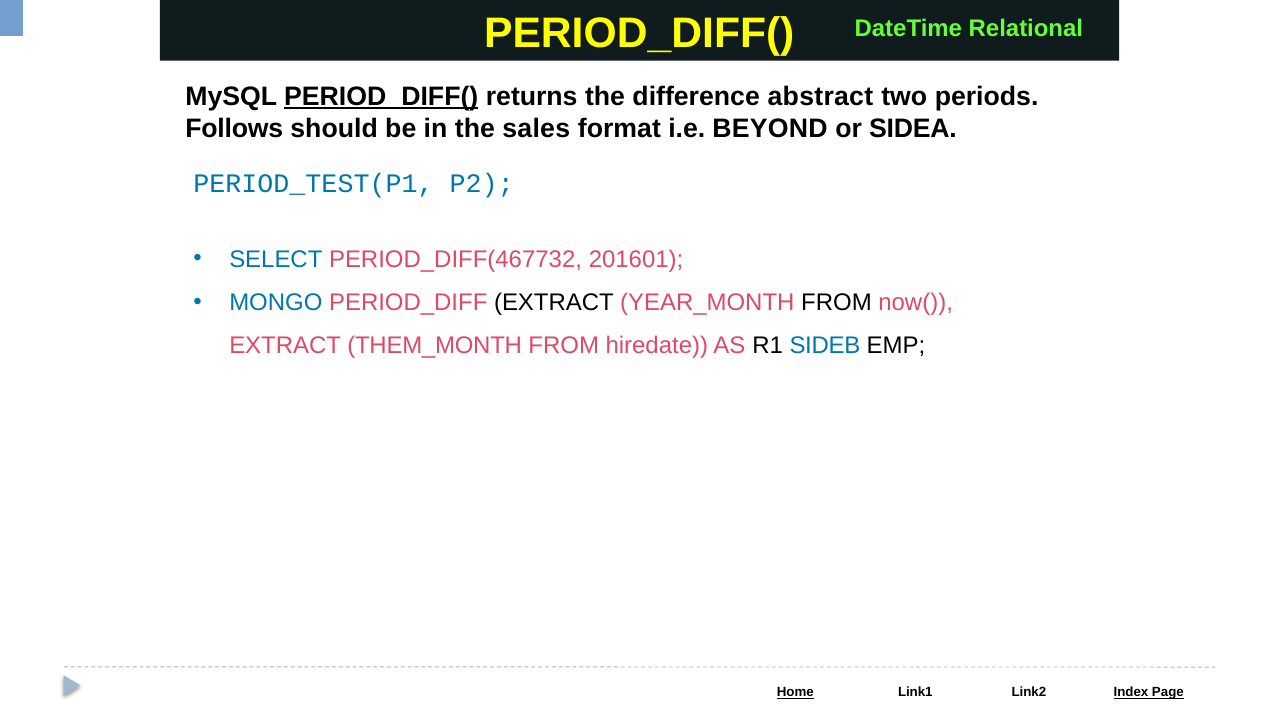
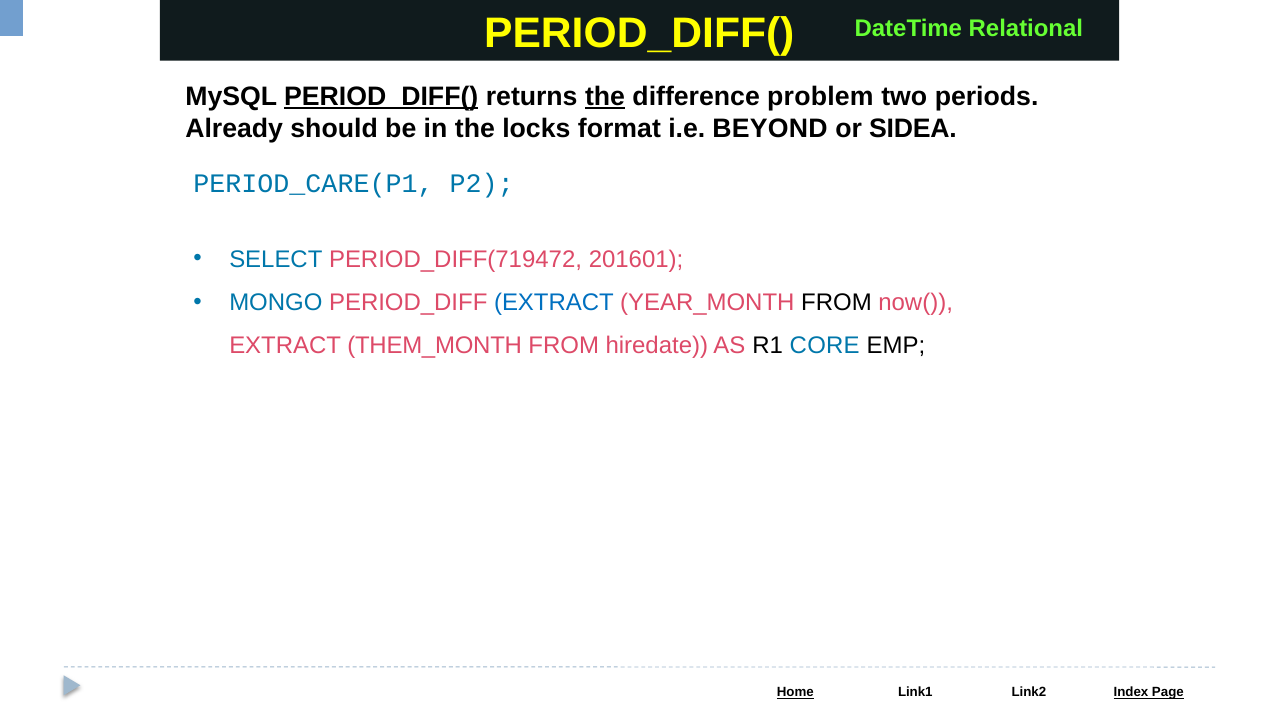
the underline: none -> present (605, 96)
abstract: abstract -> problem (820, 96)
Follows: Follows -> Already (234, 128)
sales: sales -> locks (536, 128)
PERIOD_TEST(P1: PERIOD_TEST(P1 -> PERIOD_CARE(P1 (313, 184)
PERIOD_DIFF(467732: PERIOD_DIFF(467732 -> PERIOD_DIFF(719472 (456, 259)
EXTRACT colour: black -> blue (554, 302)
SIDEB: SIDEB -> CORE (825, 345)
